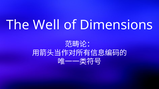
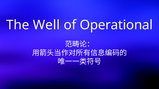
Dimensions: Dimensions -> Operational (116, 25)
